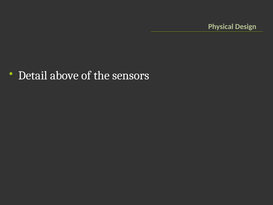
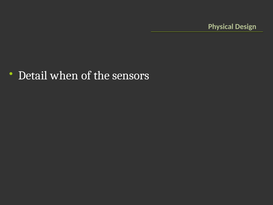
above: above -> when (64, 75)
